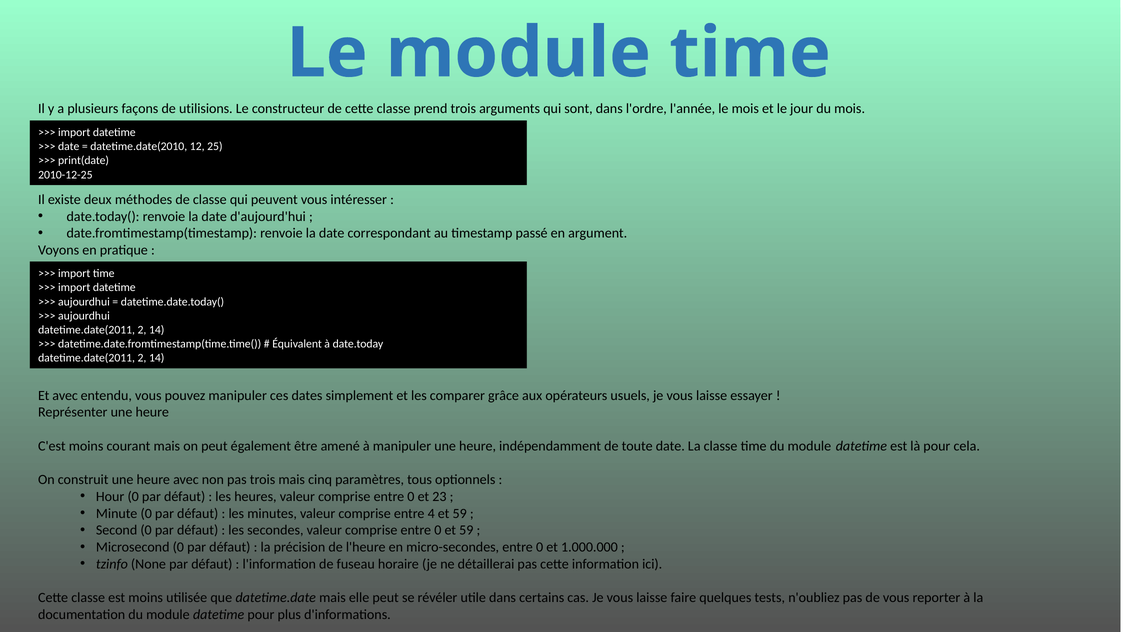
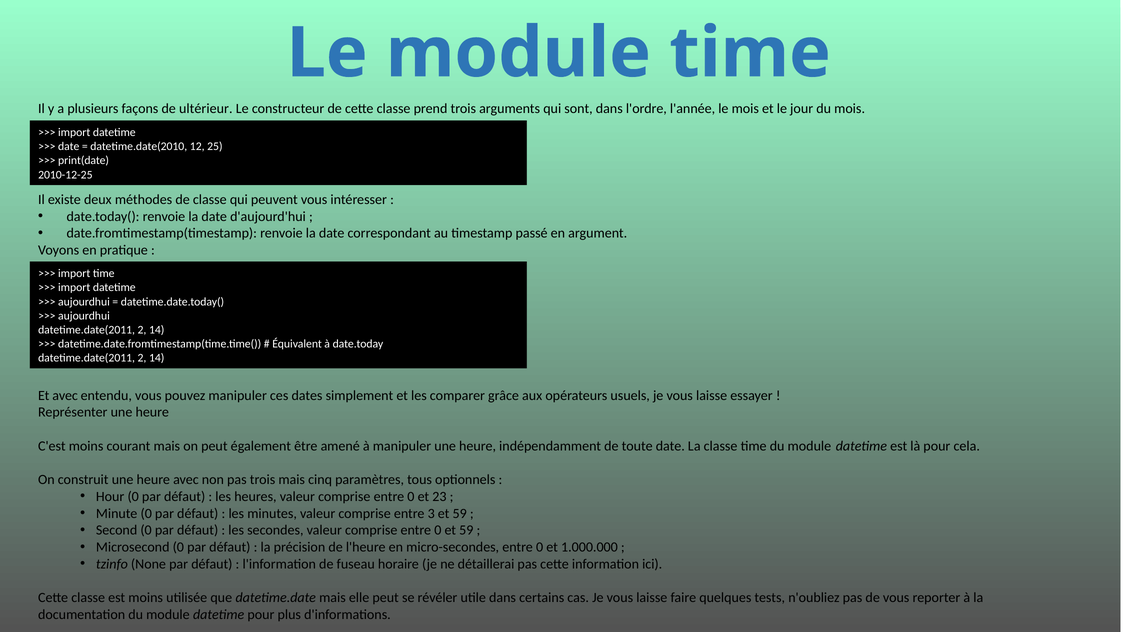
utilisions: utilisions -> ultérieur (206, 108)
4: 4 -> 3 (431, 513)
